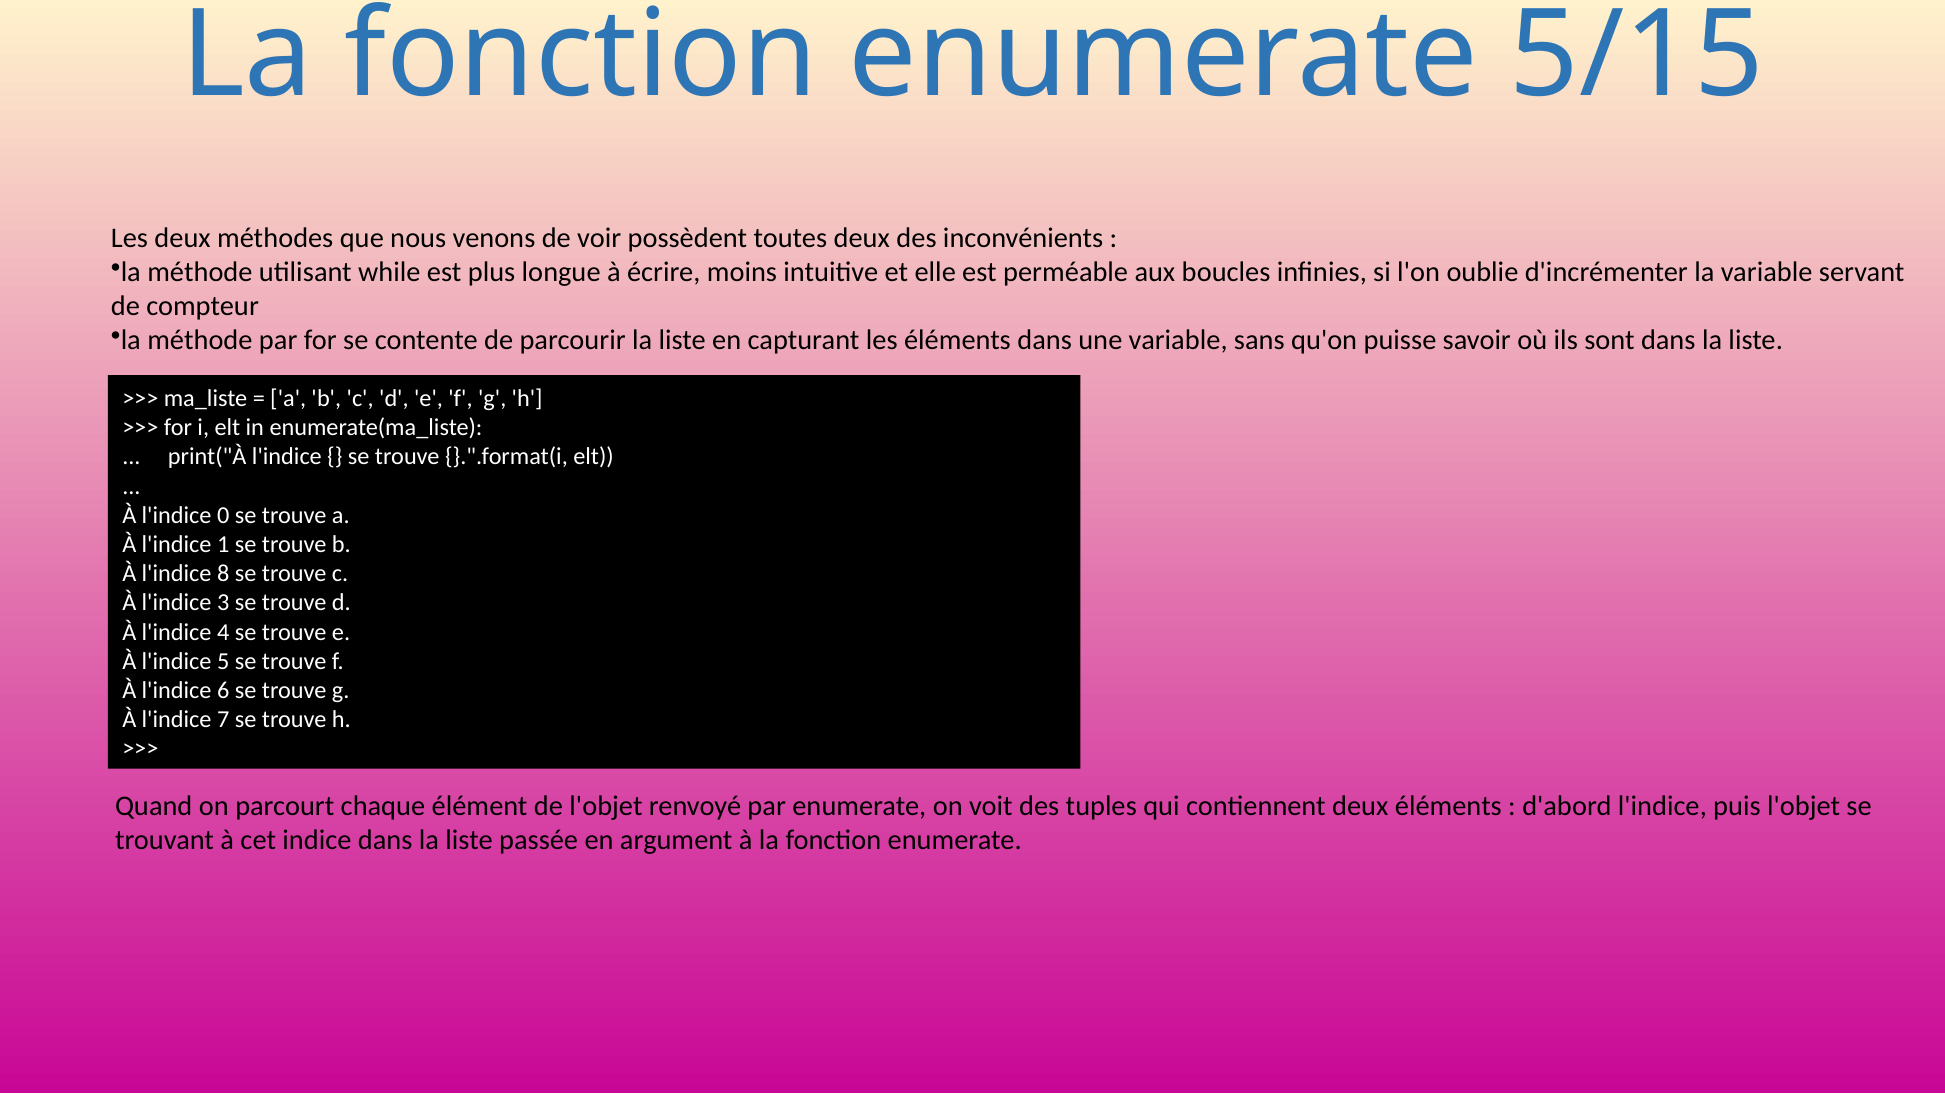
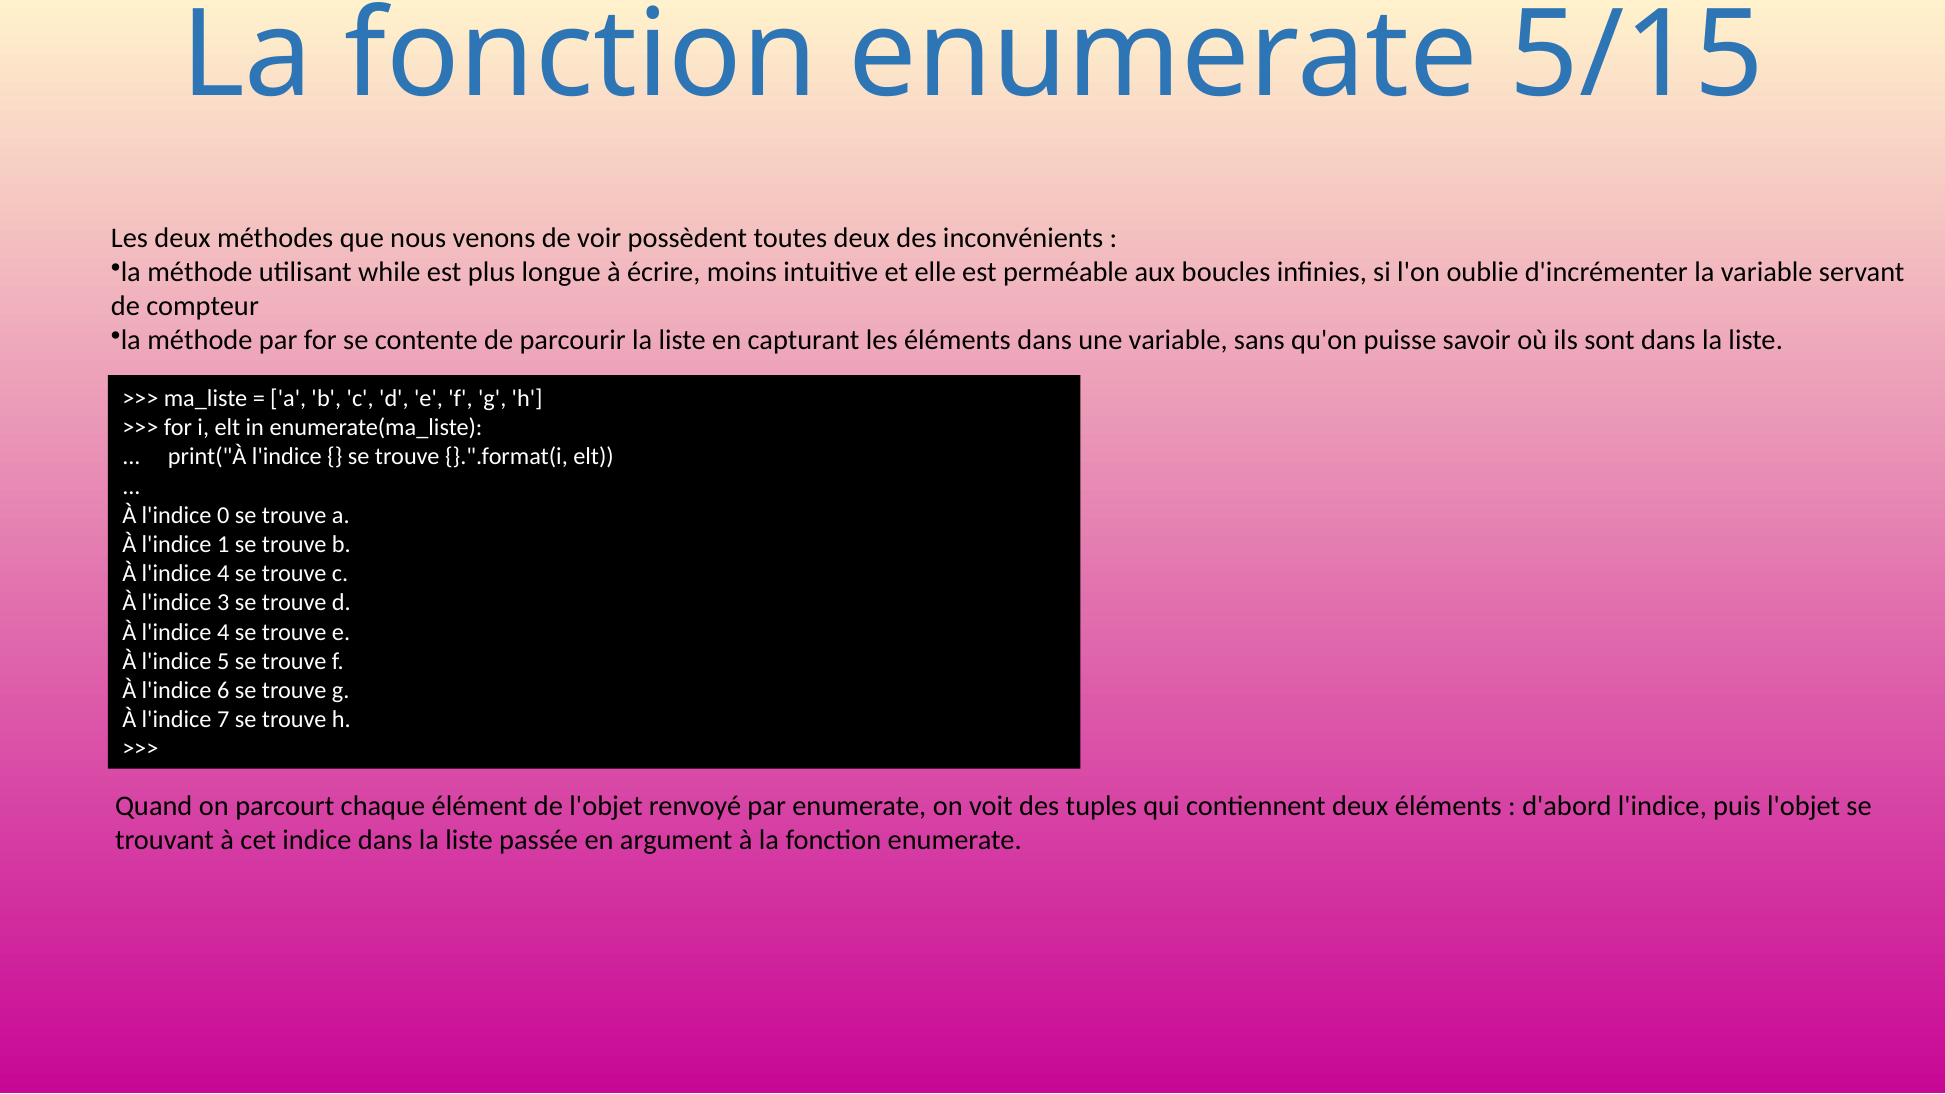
8: 8 -> 4 (223, 574)
